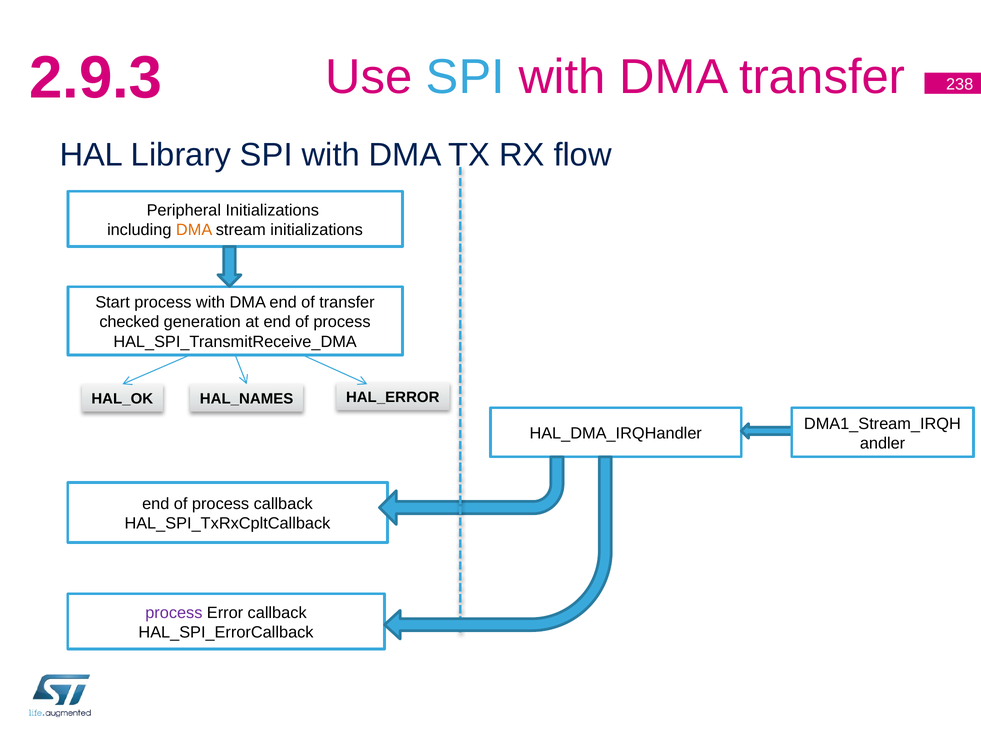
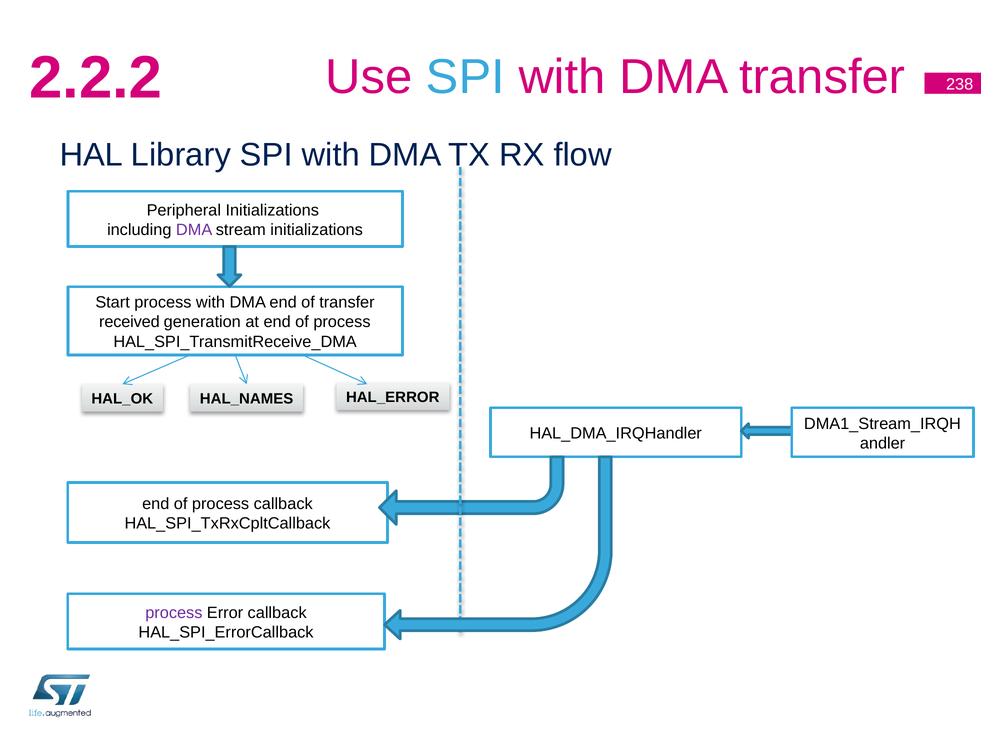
2.9.3: 2.9.3 -> 2.2.2 (96, 78)
DMA colour: orange -> purple (194, 230)
checked: checked -> received (129, 322)
